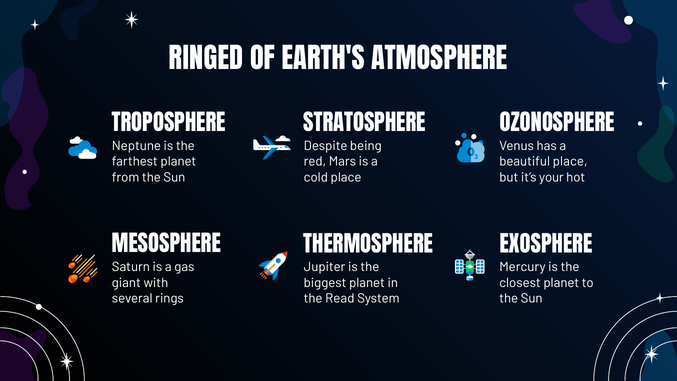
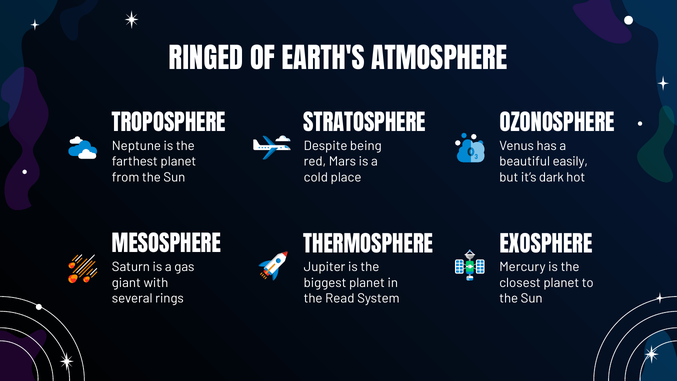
beautiful place: place -> easily (570, 162)
your: your -> dark (551, 177)
